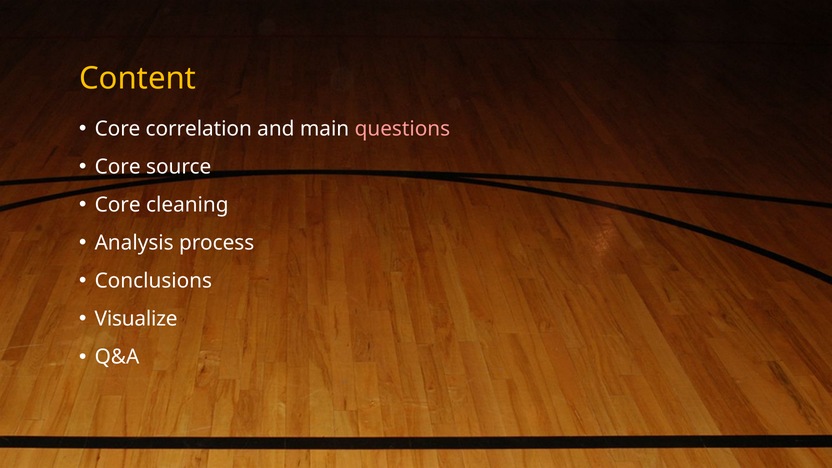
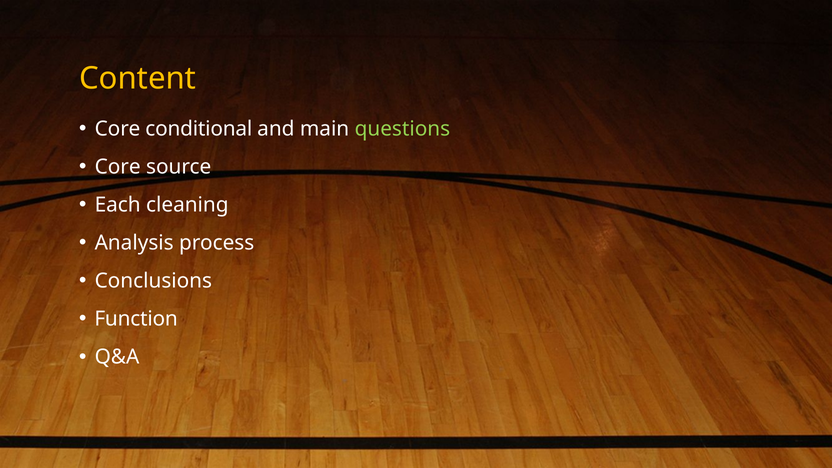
correlation: correlation -> conditional (199, 129)
questions colour: pink -> light green (402, 129)
Core: Core -> Each (118, 205)
Visualize: Visualize -> Function (136, 319)
